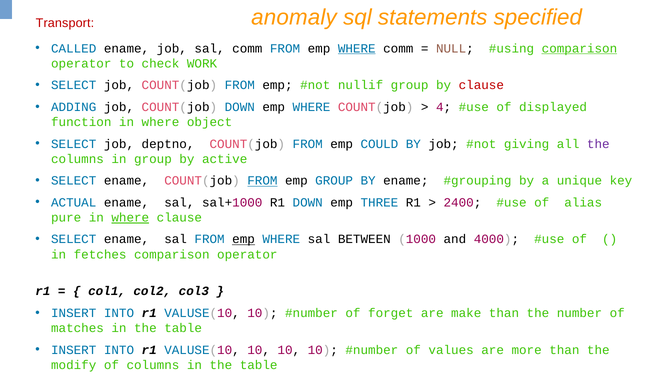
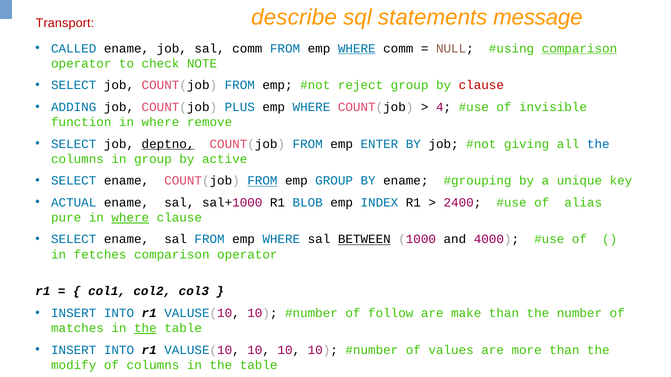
anomaly: anomaly -> describe (294, 17)
specified: specified -> message (538, 17)
WORK: WORK -> NOTE (202, 64)
nullif: nullif -> reject (361, 85)
COUNT(job DOWN: DOWN -> PLUS (240, 107)
displayed: displayed -> invisible (553, 107)
object: object -> remove (210, 122)
deptno underline: none -> present (168, 144)
COULD: COULD -> ENTER (379, 144)
the colour: purple -> blue (598, 144)
R1 DOWN: DOWN -> BLOB (308, 203)
THREE: THREE -> INDEX (379, 203)
emp underline: present -> none (244, 240)
BETWEEN underline: none -> present (364, 240)
forget: forget -> follow (391, 313)
the underline: none -> present (145, 329)
